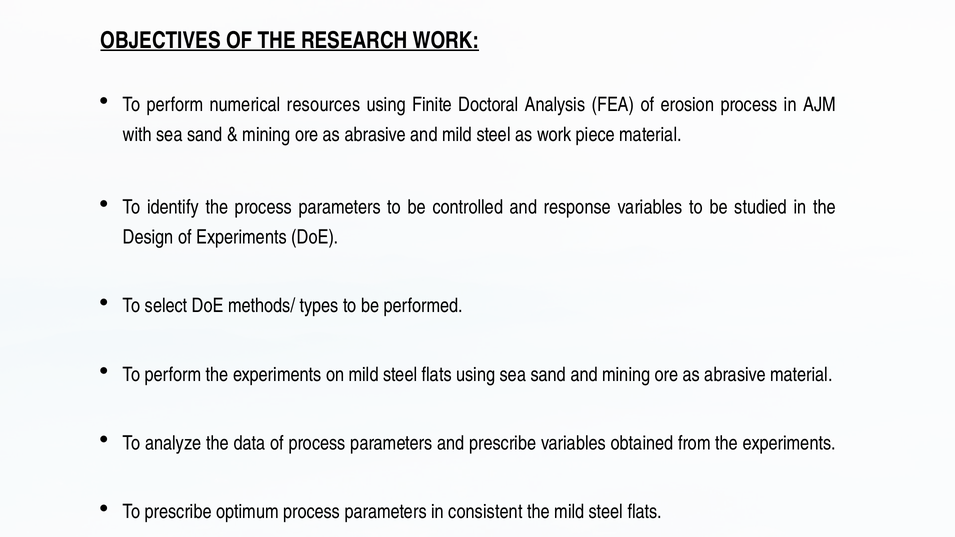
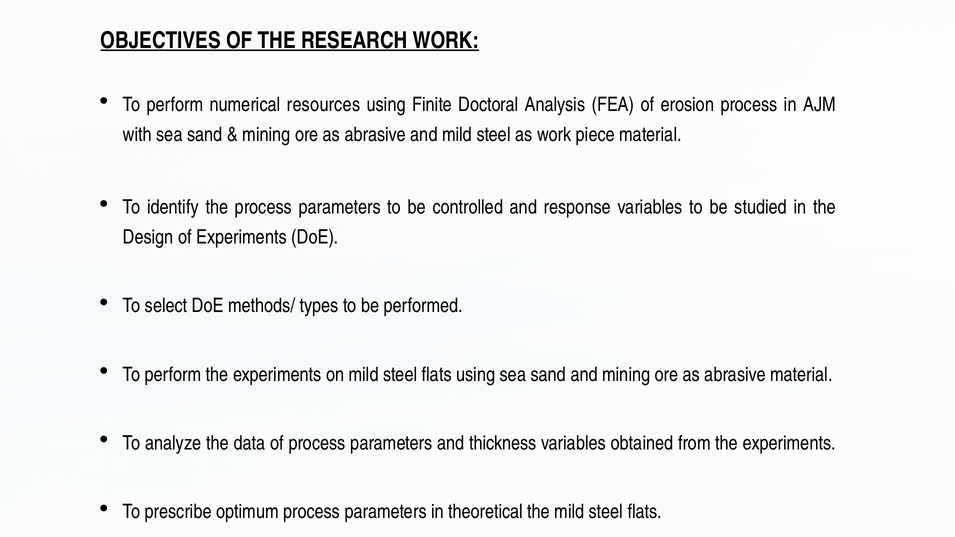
and prescribe: prescribe -> thickness (503, 443)
consistent: consistent -> theoretical (486, 512)
